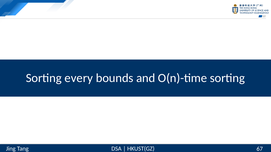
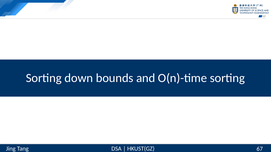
every: every -> down (79, 78)
